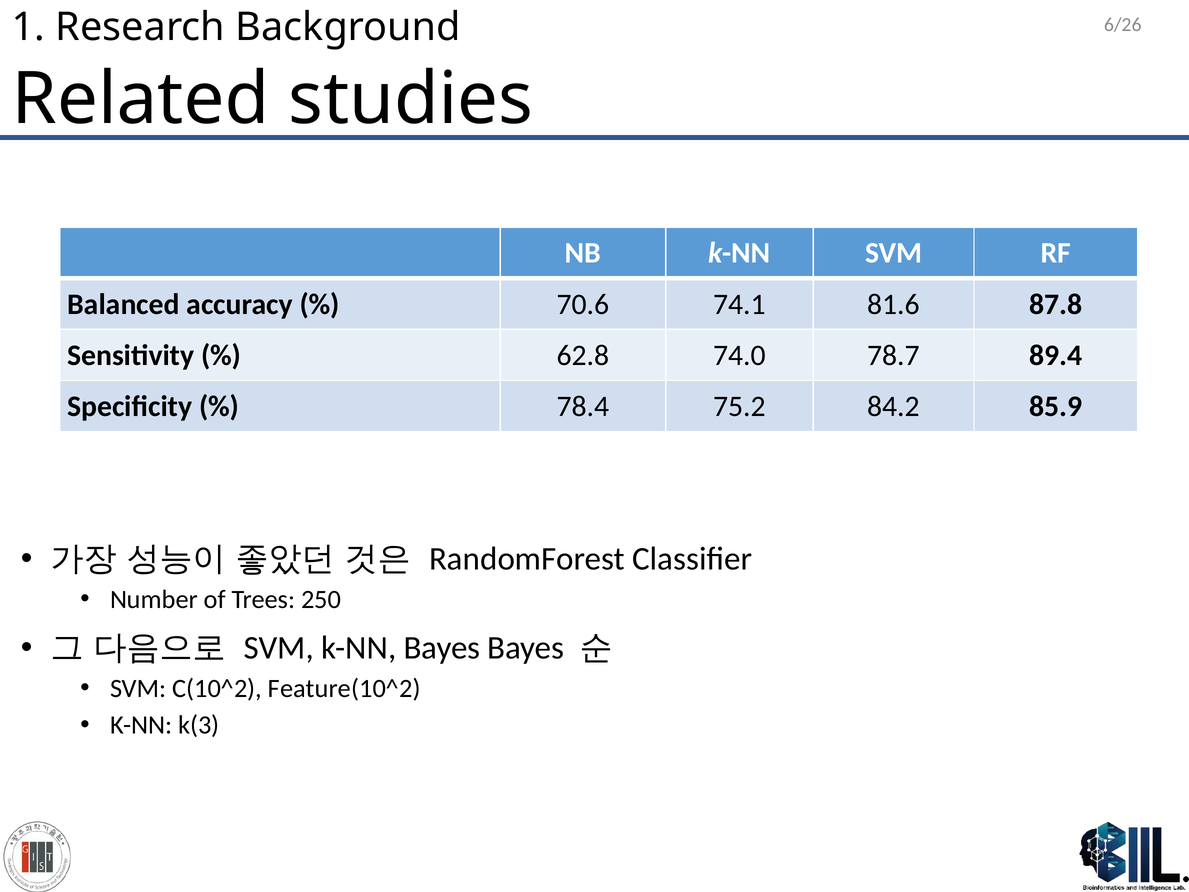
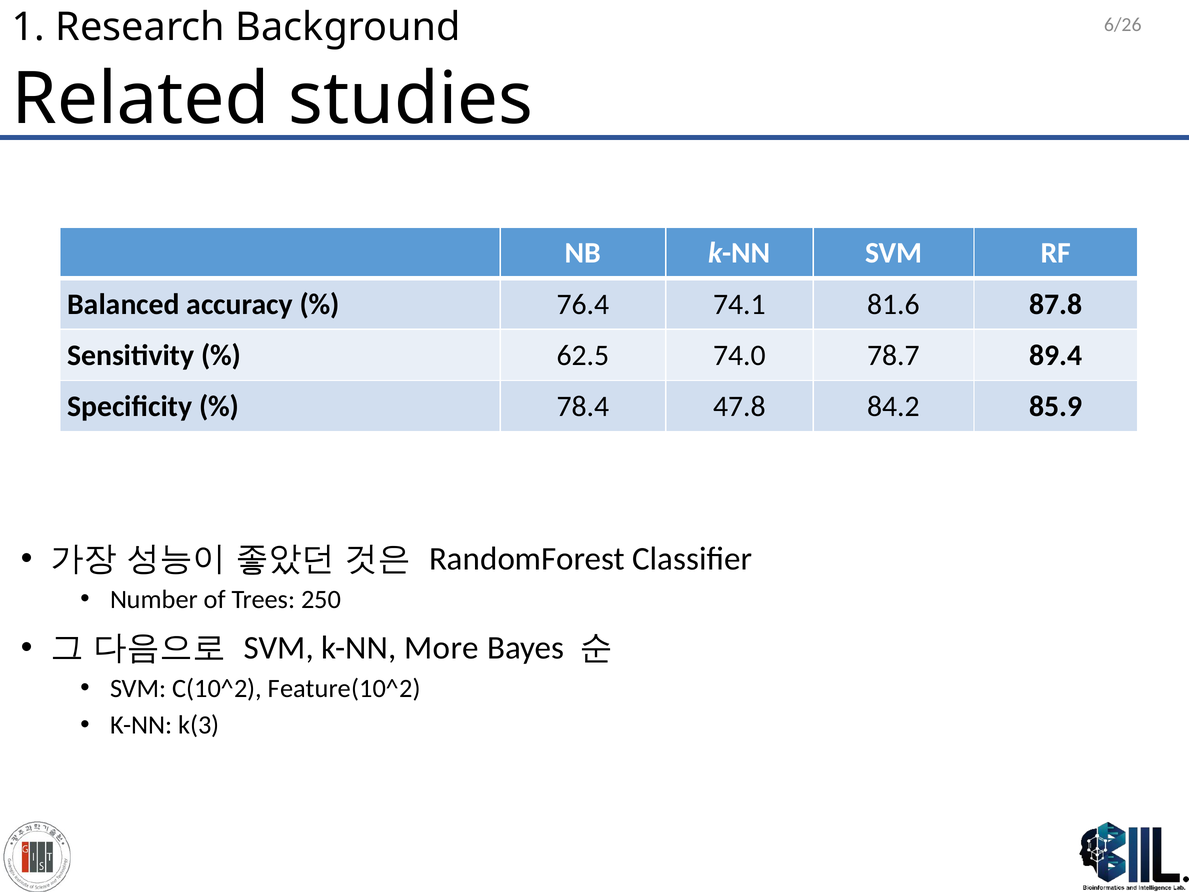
70.6: 70.6 -> 76.4 (583, 304)
62.8: 62.8 -> 62.5 (583, 355)
75.2: 75.2 -> 47.8 (739, 406)
k-NN Bayes: Bayes -> More (442, 648)
